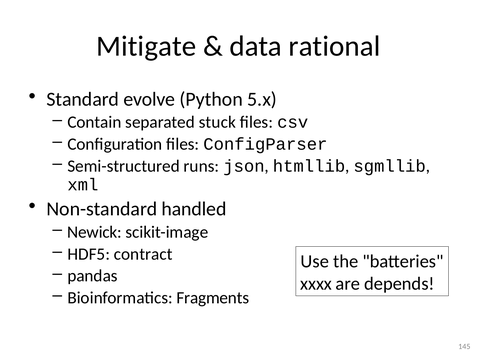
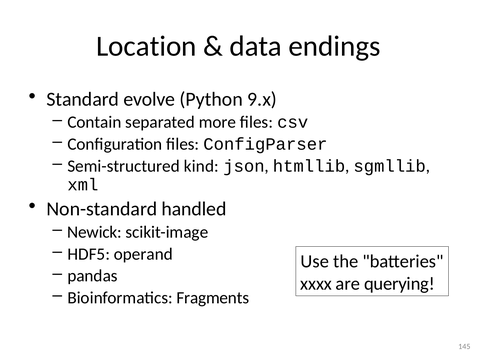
Mitigate: Mitigate -> Location (146, 46)
rational: rational -> endings (334, 46)
5.x: 5.x -> 9.x (262, 99)
stuck: stuck -> more (217, 122)
runs: runs -> kind (201, 166)
contract: contract -> operand (143, 254)
depends: depends -> querying (399, 284)
